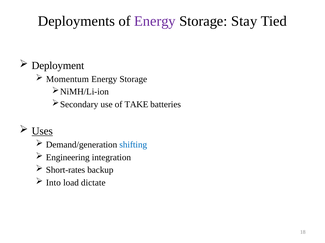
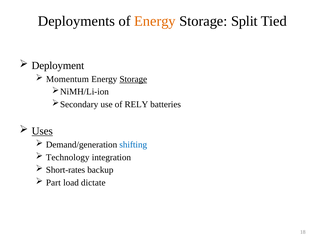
Energy colour: purple -> orange (155, 21)
Stay: Stay -> Split (244, 21)
Storage underline: none -> present (133, 79)
TAKE: TAKE -> RELY (136, 105)
Engineering: Engineering -> Technology (68, 158)
Into: Into -> Part (53, 183)
